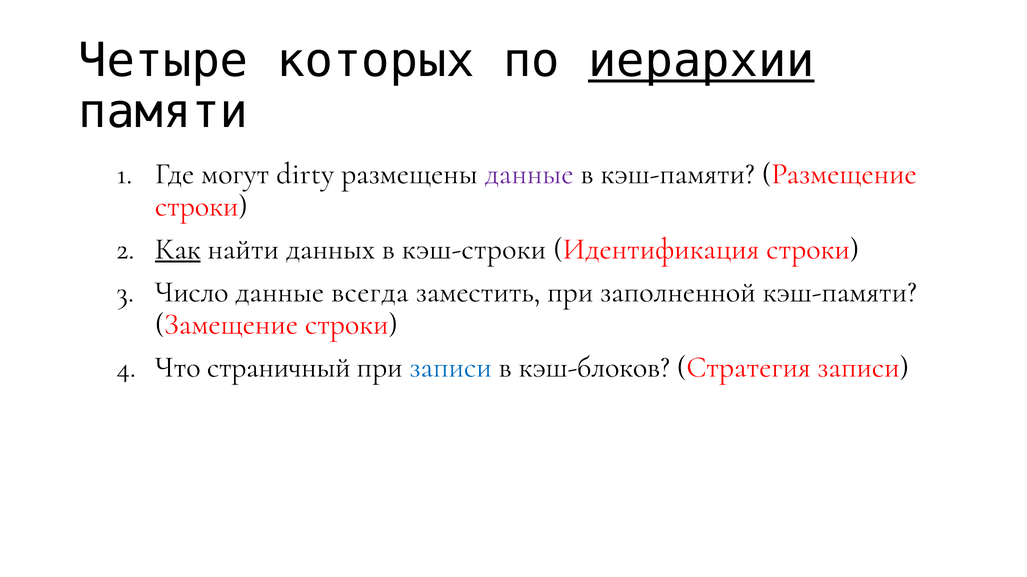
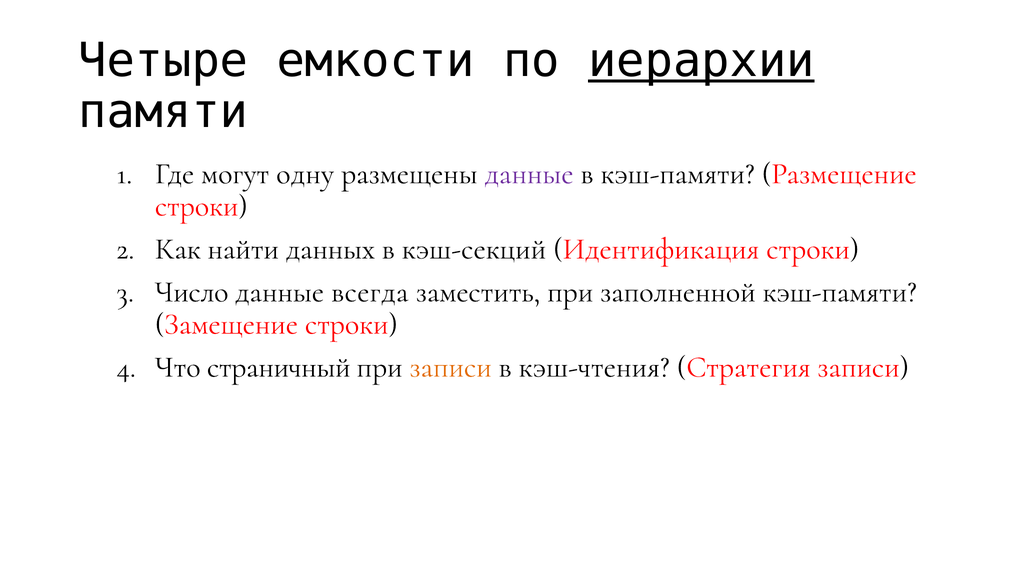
которых: которых -> емкости (376, 61)
dirty: dirty -> одну (305, 174)
Как underline: present -> none (178, 249)
кэш-строки: кэш-строки -> кэш-секций (474, 249)
записи colour: blue -> orange (451, 367)
кэш-блоков: кэш-блоков -> кэш-чтения (594, 367)
